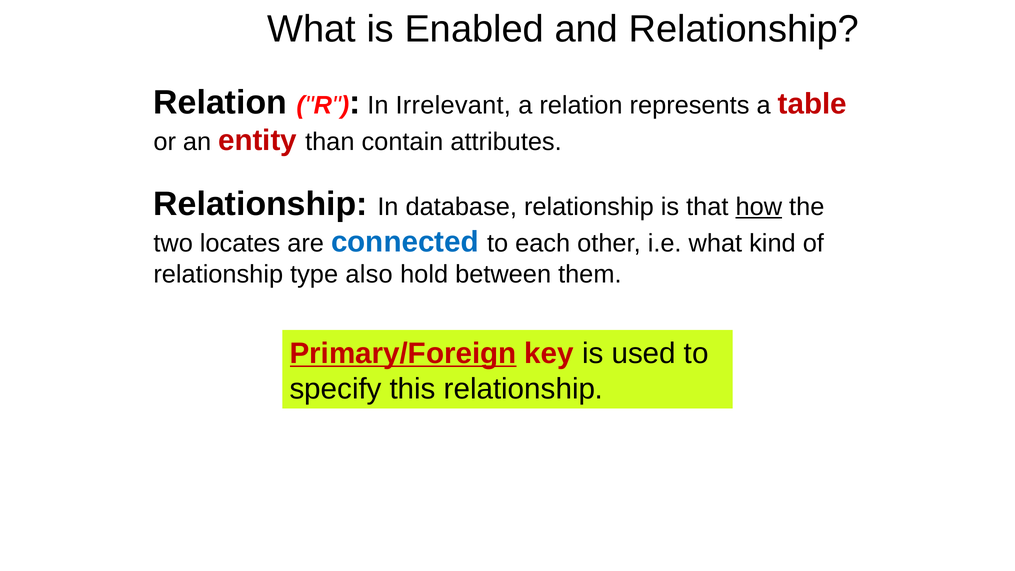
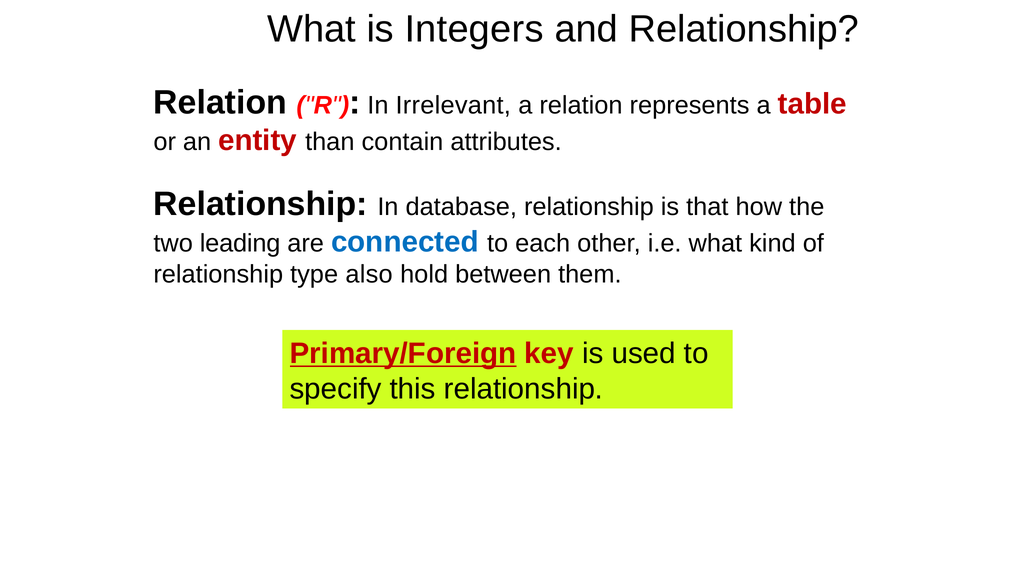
Enabled: Enabled -> Integers (474, 29)
how underline: present -> none (759, 207)
locates: locates -> leading (240, 243)
